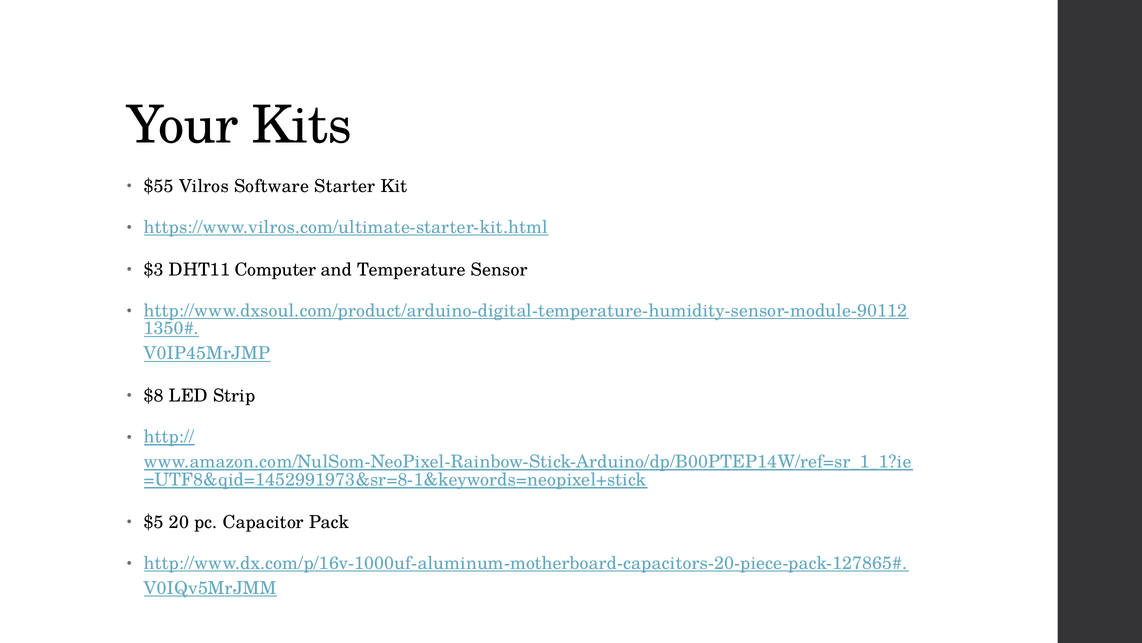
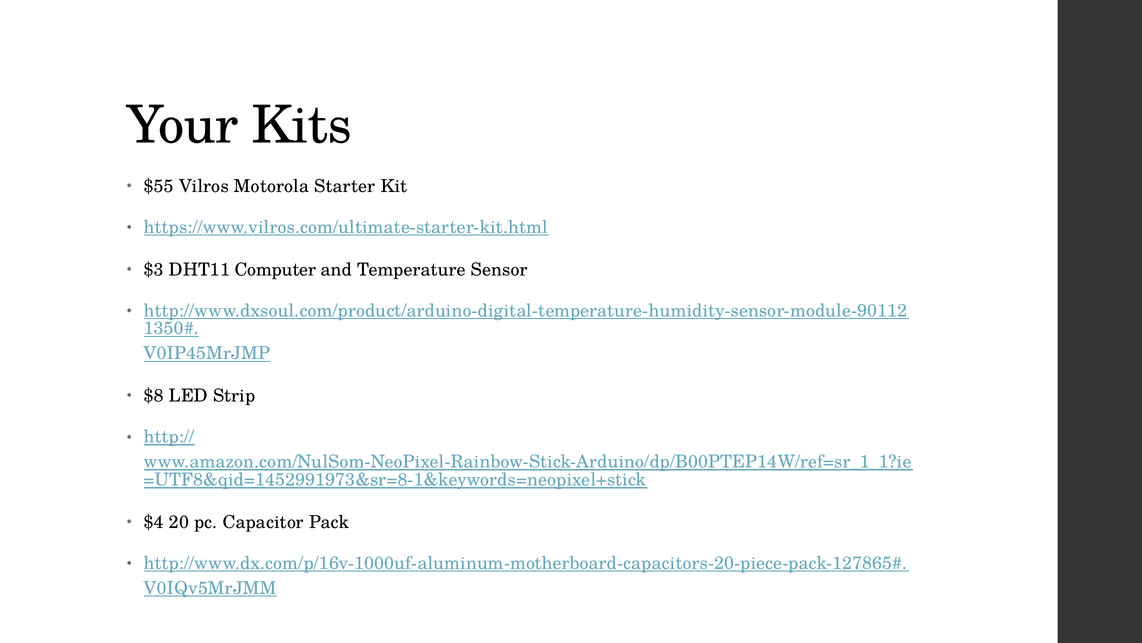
Software: Software -> Motorola (272, 186)
$5: $5 -> $4 (154, 522)
